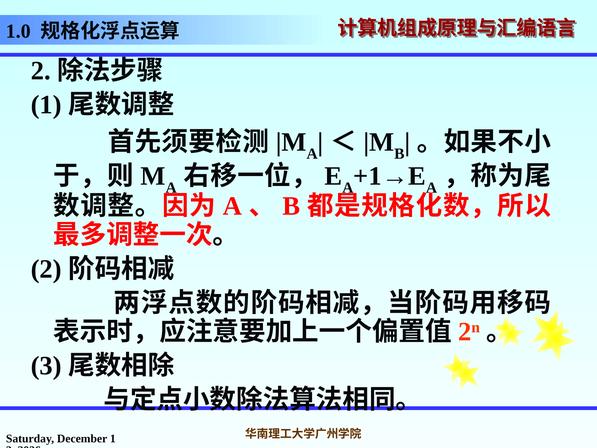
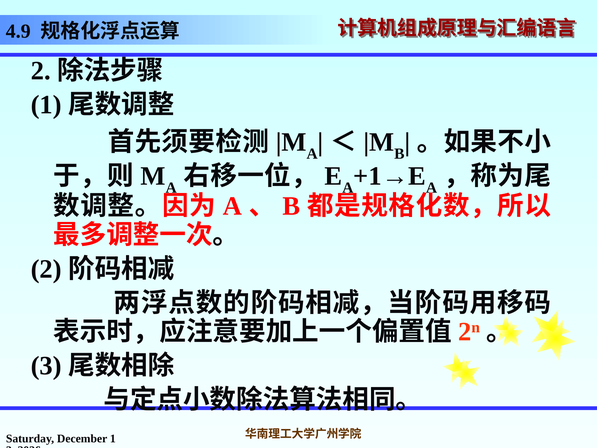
1.0: 1.0 -> 4.9 (18, 31)
